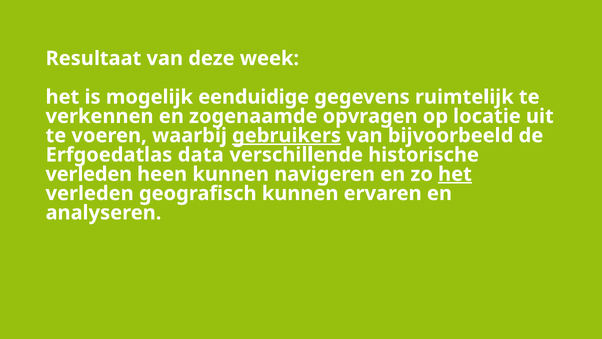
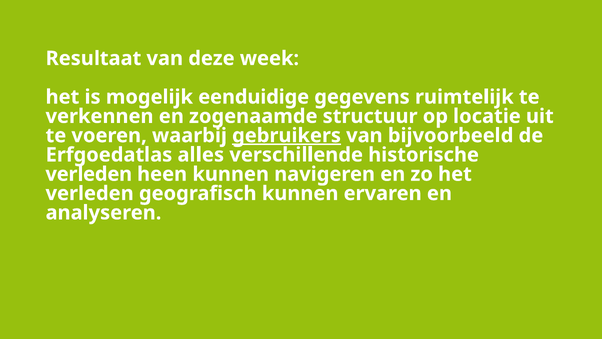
opvragen: opvragen -> structuur (370, 116)
data: data -> alles (201, 155)
het underline: present -> none (455, 174)
